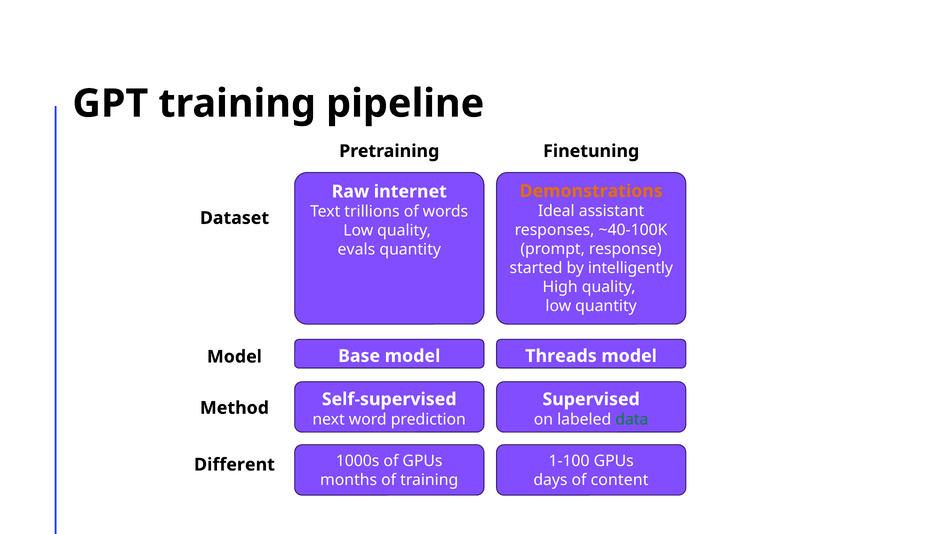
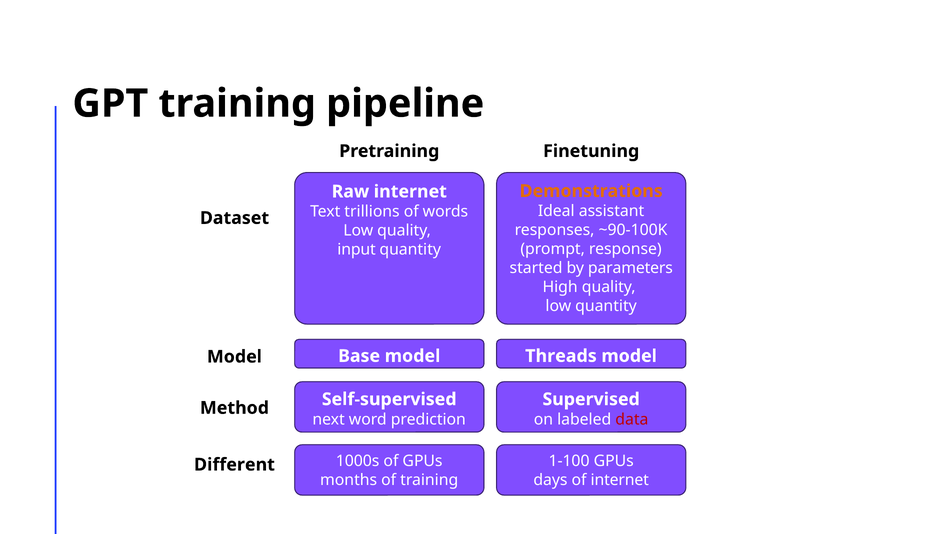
~40-100K: ~40-100K -> ~90-100K (633, 230)
evals: evals -> input (357, 249)
intelligently: intelligently -> parameters (630, 268)
data colour: green -> red (632, 419)
of content: content -> internet (620, 480)
